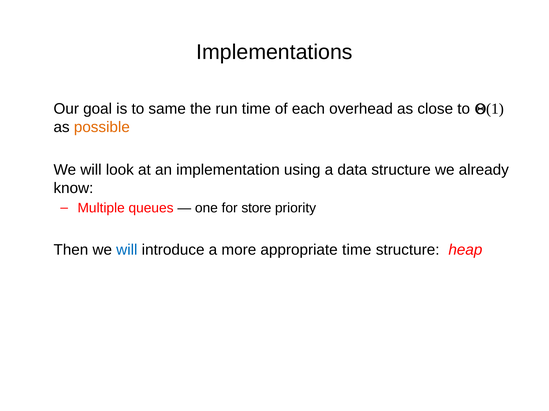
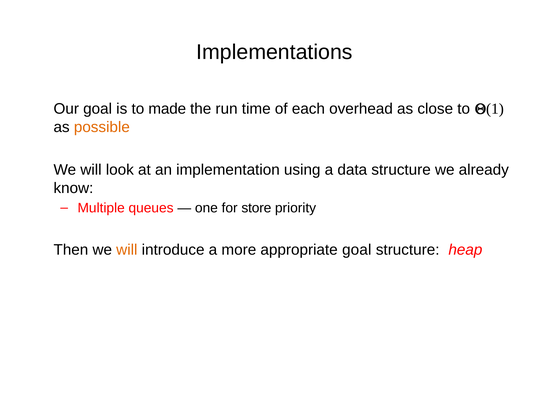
same: same -> made (167, 109)
will colour: blue -> orange (127, 250)
appropriate time: time -> goal (357, 250)
